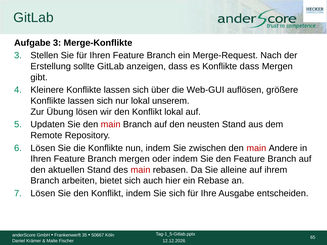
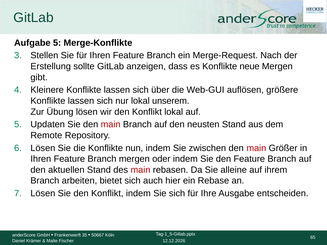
Aufgabe 3: 3 -> 5 (57, 43)
Konflikte dass: dass -> neue (250, 66)
Andere: Andere -> Größer (283, 148)
